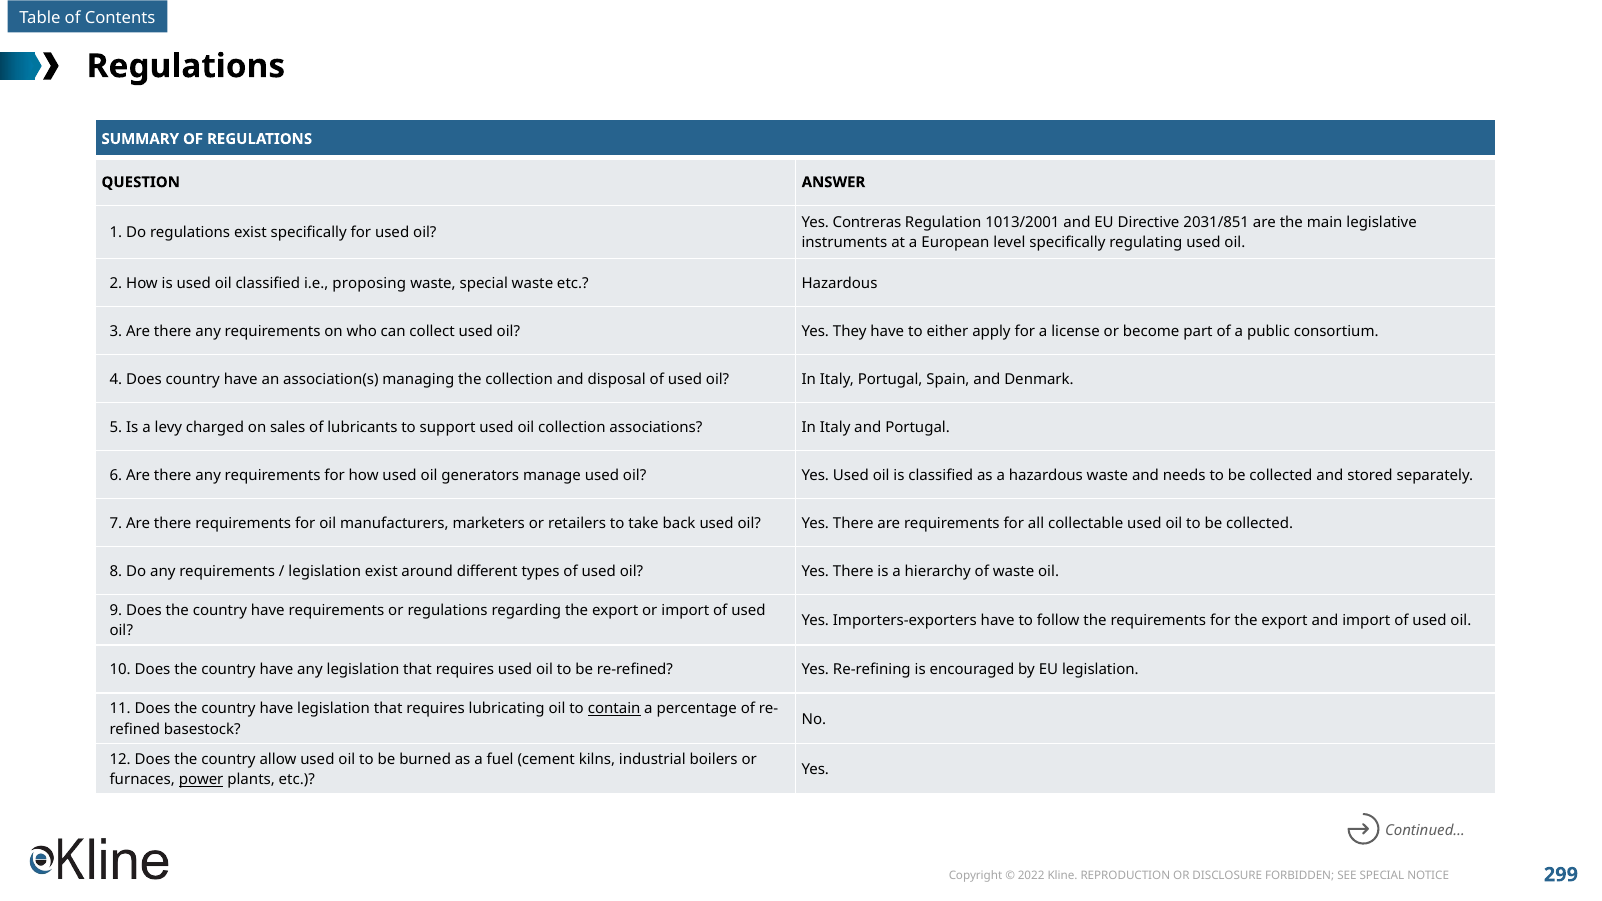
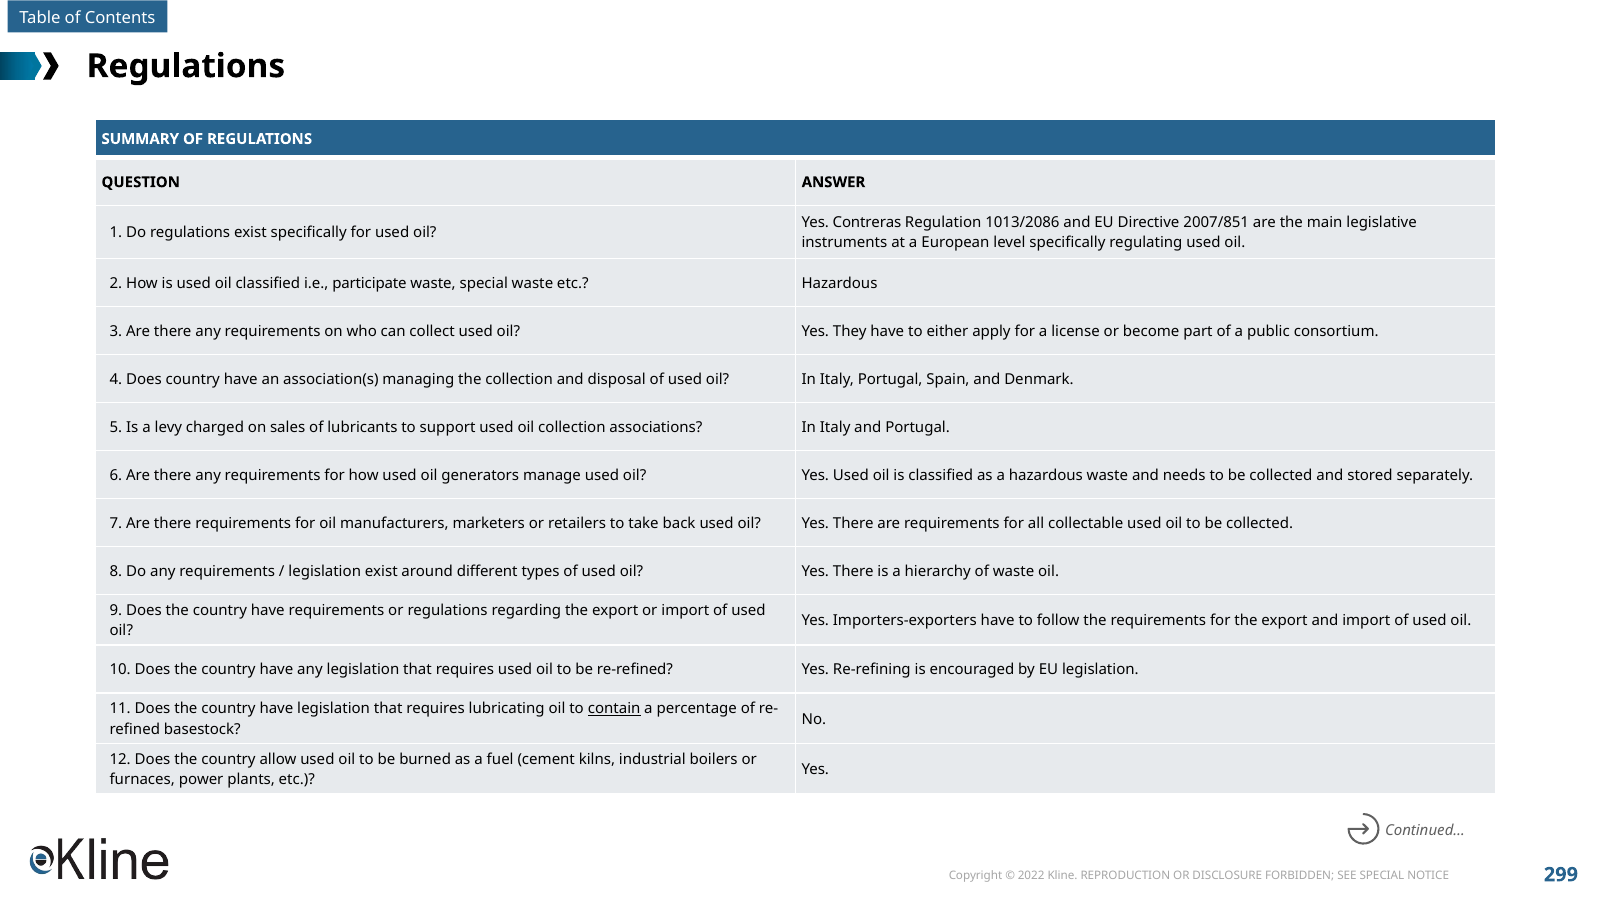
1013/2001: 1013/2001 -> 1013/2086 (1022, 223)
2031/851: 2031/851 -> 2007/851 (1216, 223)
proposing: proposing -> participate (369, 283)
power underline: present -> none (201, 780)
